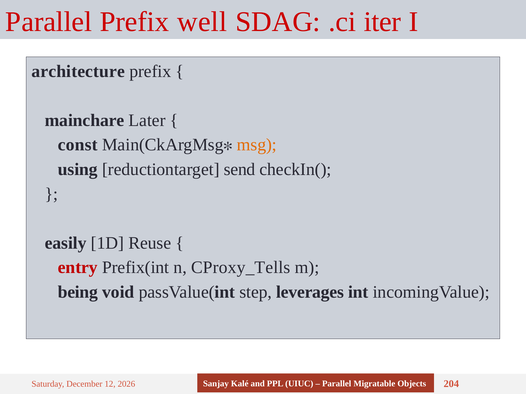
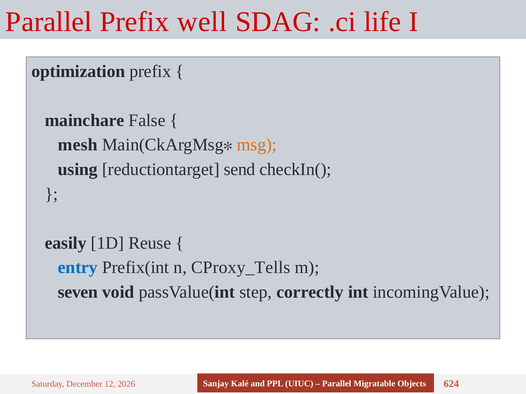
iter: iter -> life (382, 22)
architecture: architecture -> optimization (78, 71)
Later: Later -> False (147, 121)
const: const -> mesh (78, 145)
entry colour: red -> blue (78, 268)
being: being -> seven (78, 292)
leverages: leverages -> correctly (310, 292)
204: 204 -> 624 (451, 384)
